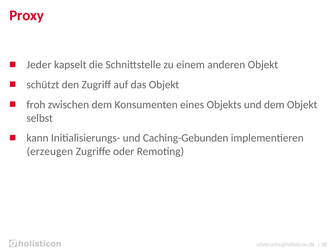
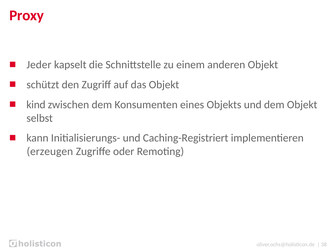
froh: froh -> kind (36, 105)
Caching-Gebunden: Caching-Gebunden -> Caching-Registriert (186, 138)
